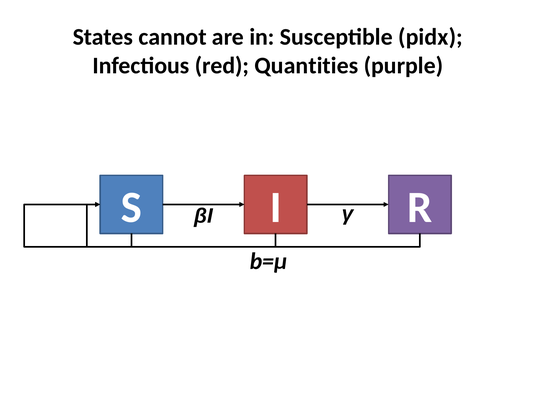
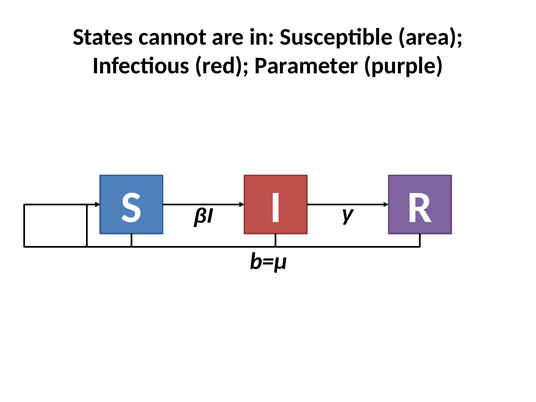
pidx: pidx -> area (431, 37)
Quantities: Quantities -> Parameter (307, 66)
